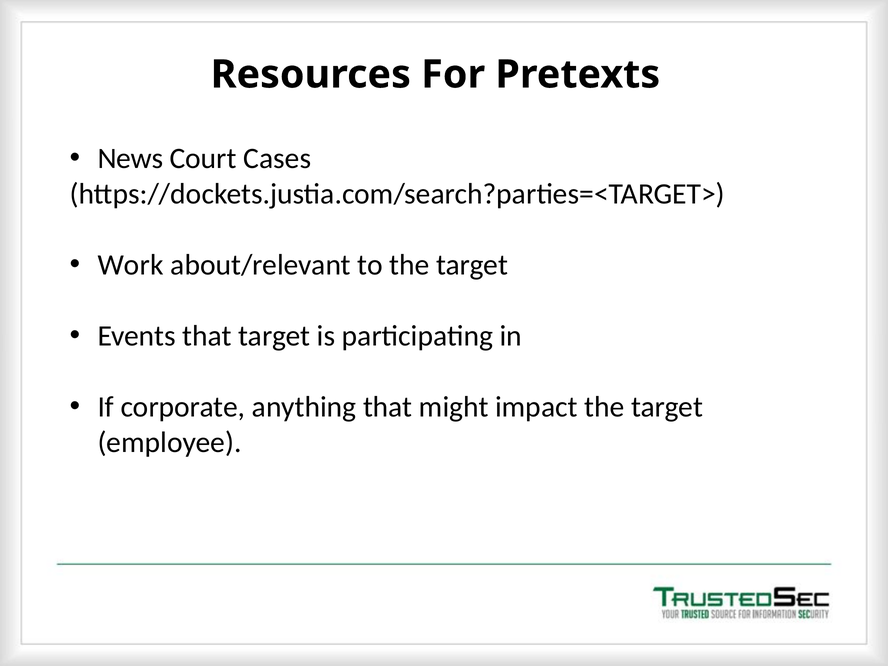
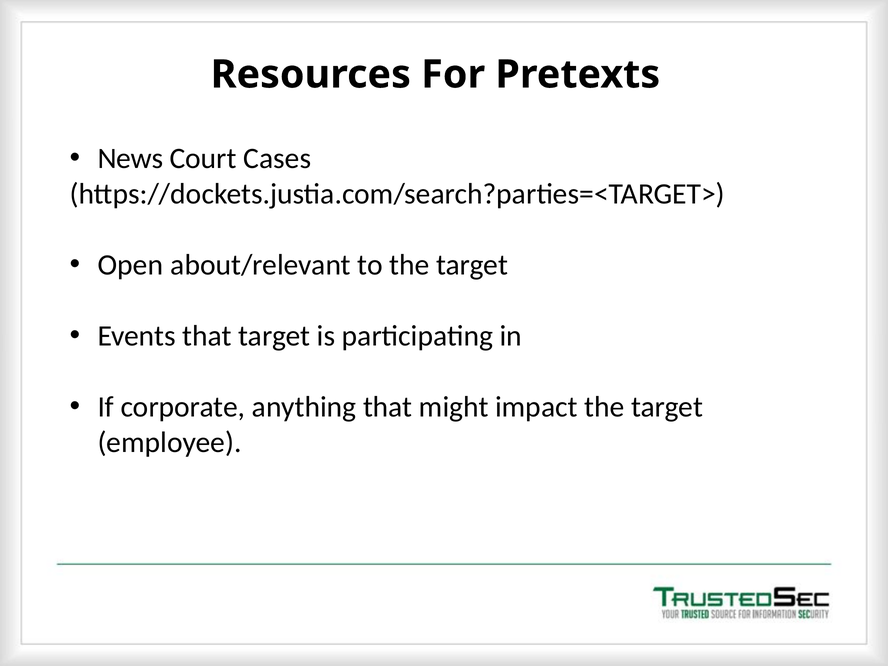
Work: Work -> Open (130, 265)
